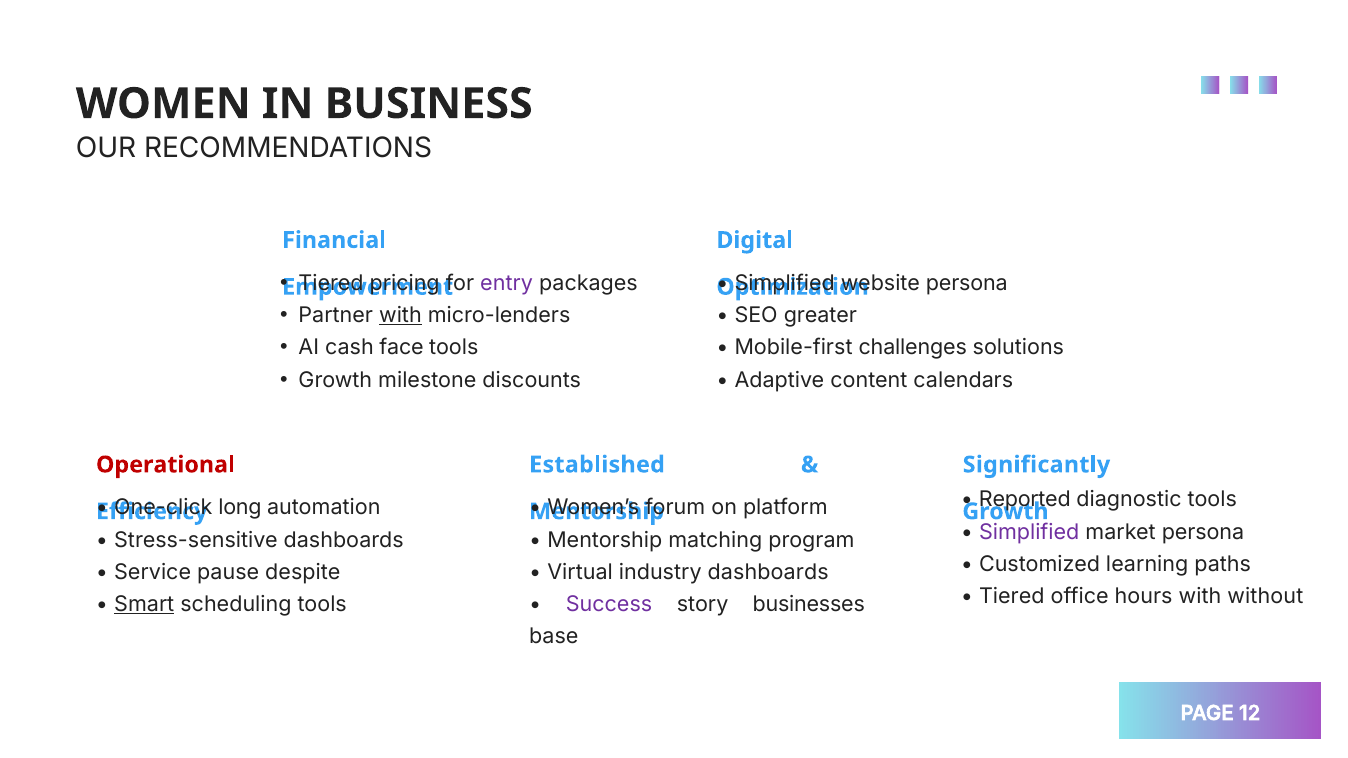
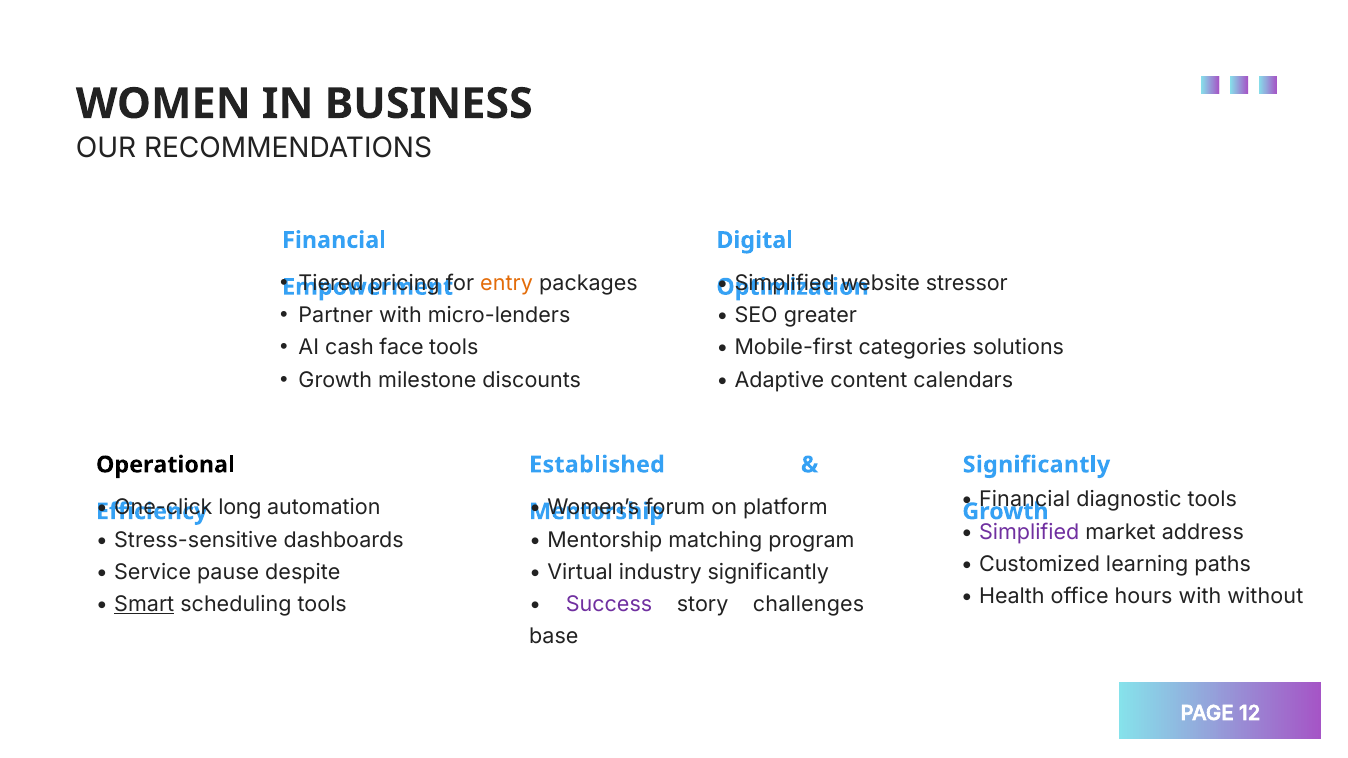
entry colour: purple -> orange (507, 283)
website persona: persona -> stressor (967, 283)
with underline: present -> none (400, 316)
challenges: challenges -> categories (913, 348)
Operational colour: red -> black (165, 465)
Reported: Reported -> Financial (1025, 500)
market persona: persona -> address (1203, 532)
industry dashboards: dashboards -> significantly (768, 573)
Tiered: Tiered -> Health (1012, 597)
businesses: businesses -> challenges (809, 605)
